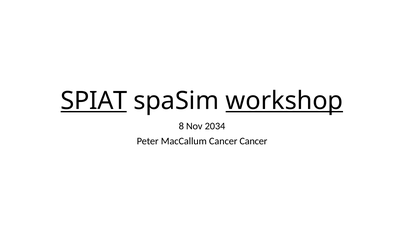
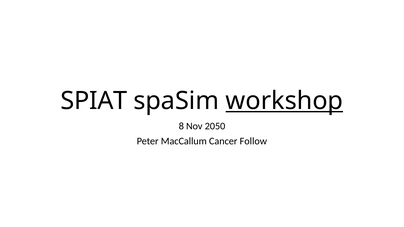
SPIAT underline: present -> none (94, 101)
2034: 2034 -> 2050 (215, 126)
Cancer Cancer: Cancer -> Follow (253, 141)
